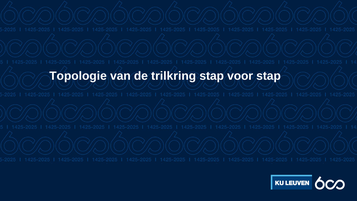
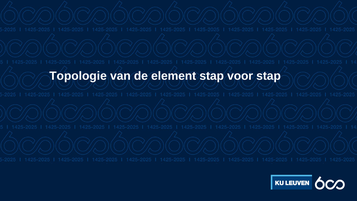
trilkring: trilkring -> element (174, 76)
